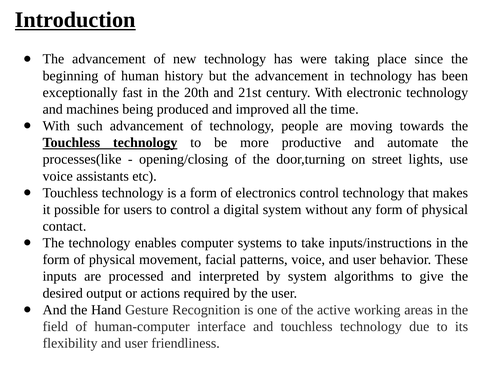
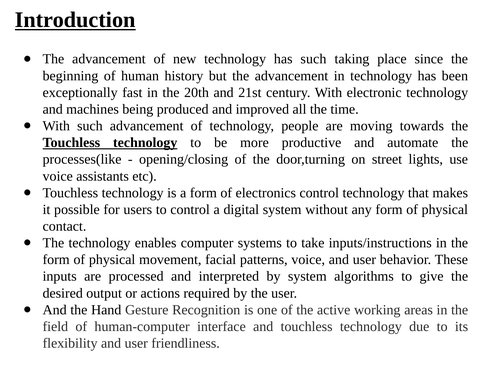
has were: were -> such (313, 59)
